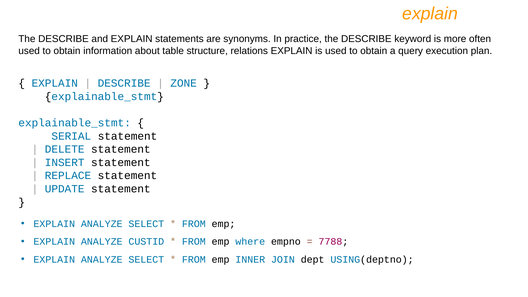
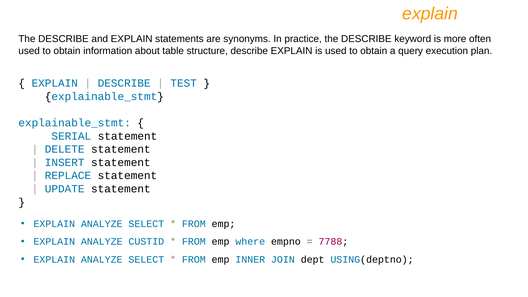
structure relations: relations -> describe (249, 51)
ZONE: ZONE -> TEST (184, 83)
